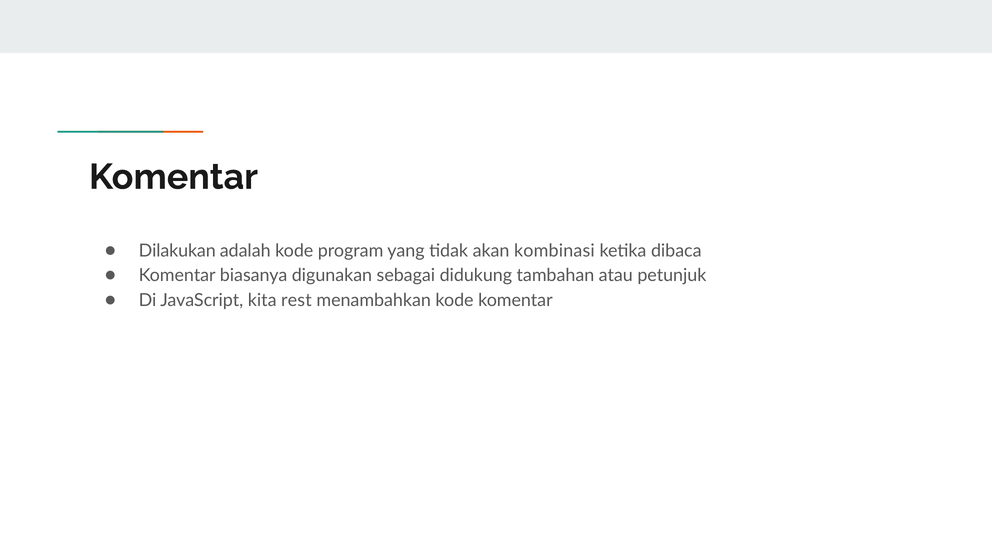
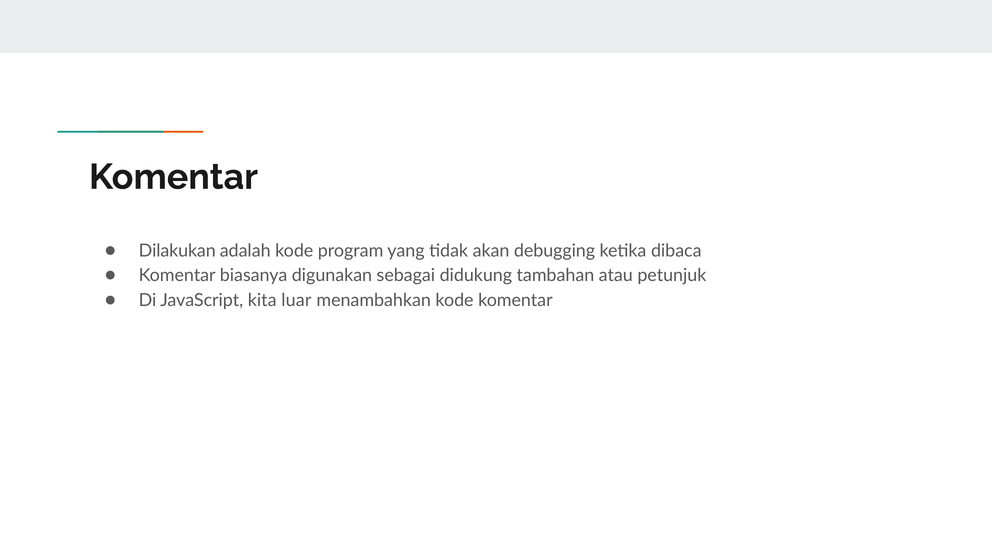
kombinasi: kombinasi -> debugging (555, 251)
rest: rest -> luar (296, 300)
